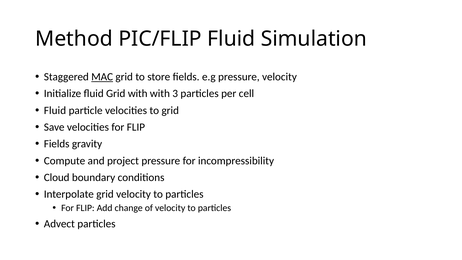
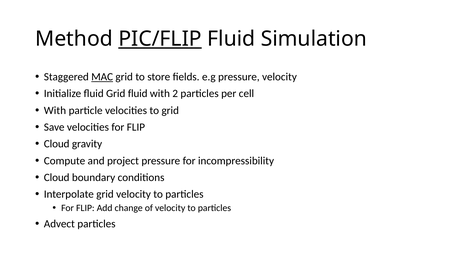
PIC/FLIP underline: none -> present (160, 39)
Grid with: with -> fluid (138, 94)
3: 3 -> 2 (175, 94)
Fluid: Fluid -> With (55, 110)
Fields: Fields -> Cloud (57, 144)
